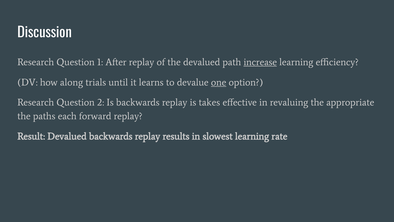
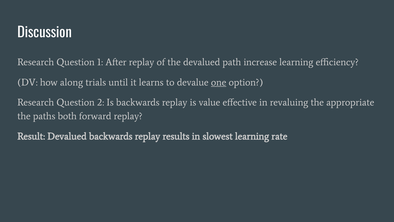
increase underline: present -> none (260, 62)
takes: takes -> value (209, 102)
each: each -> both (67, 116)
